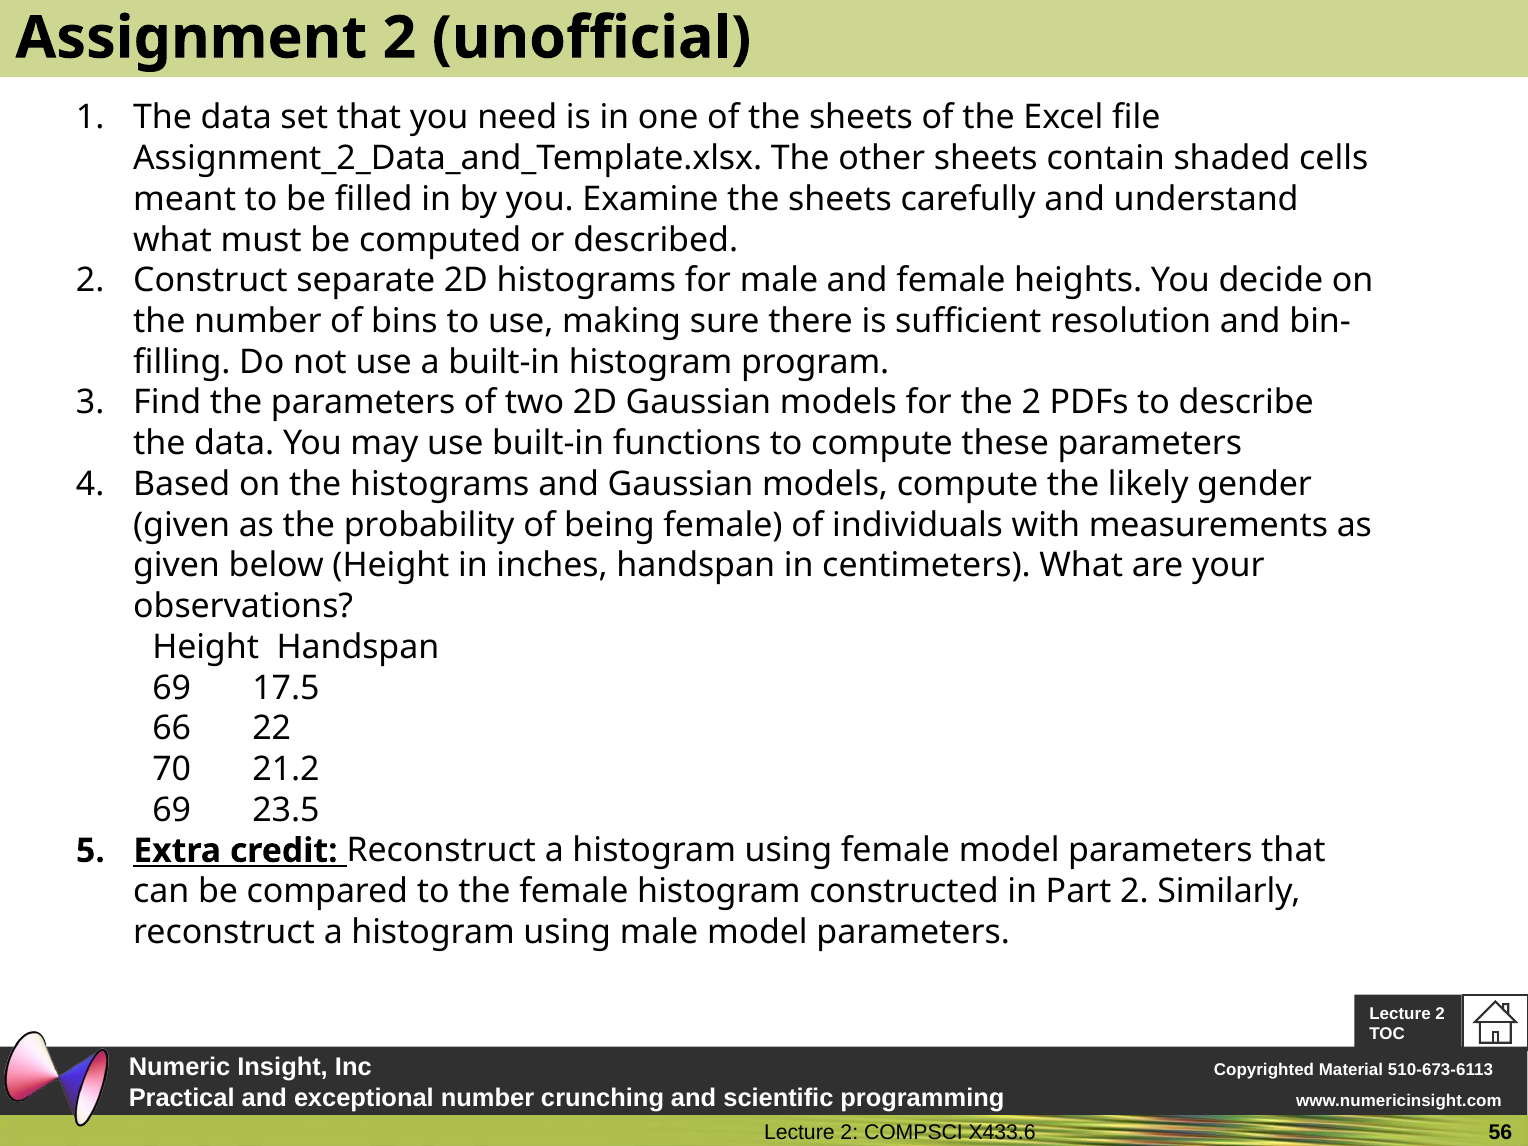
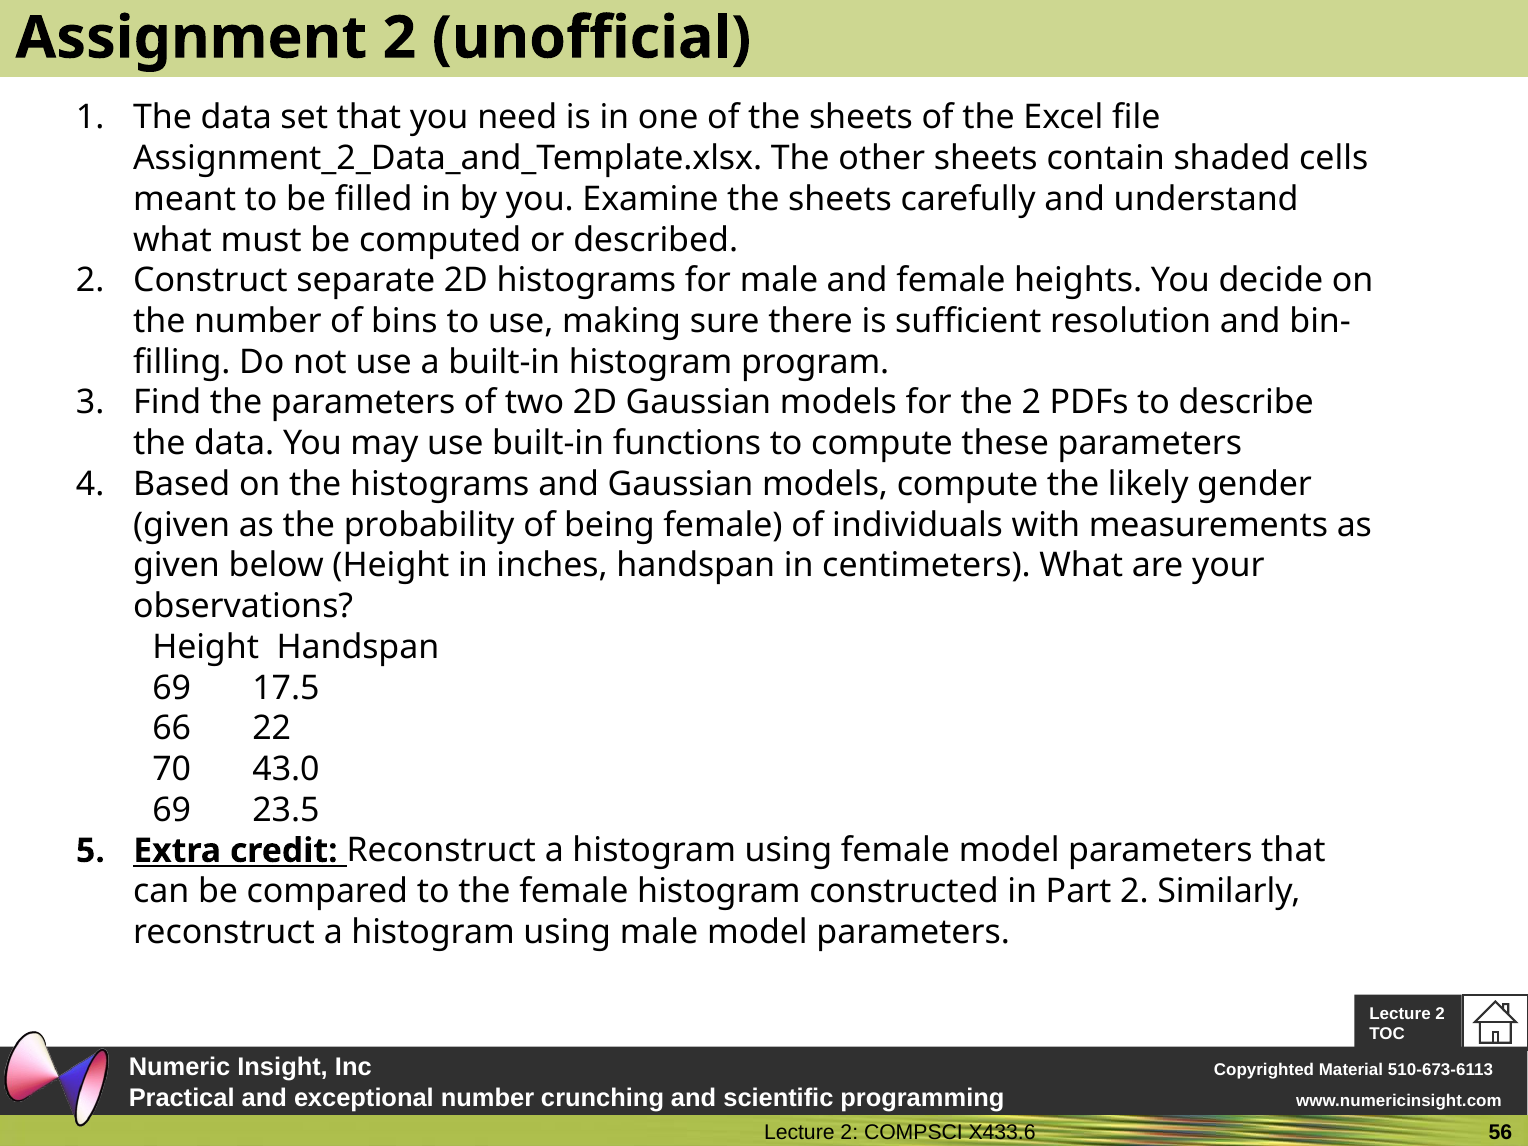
21.2: 21.2 -> 43.0 (286, 769)
